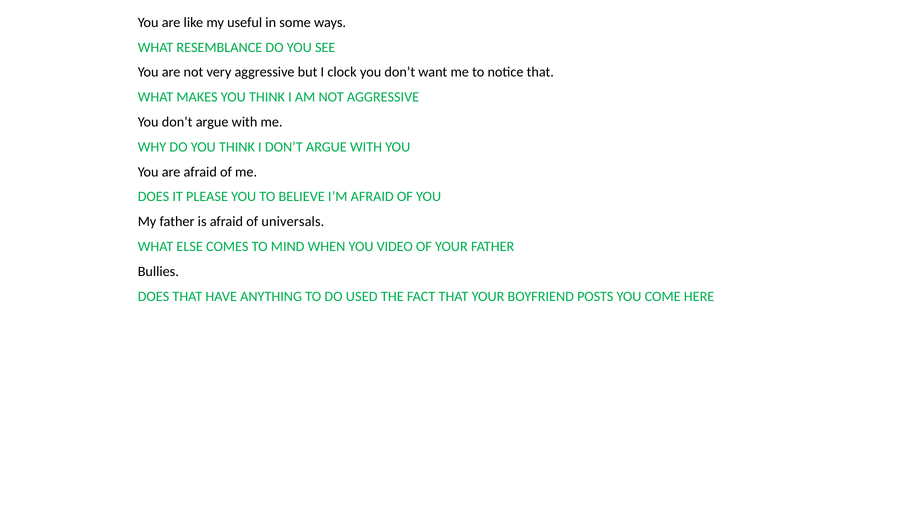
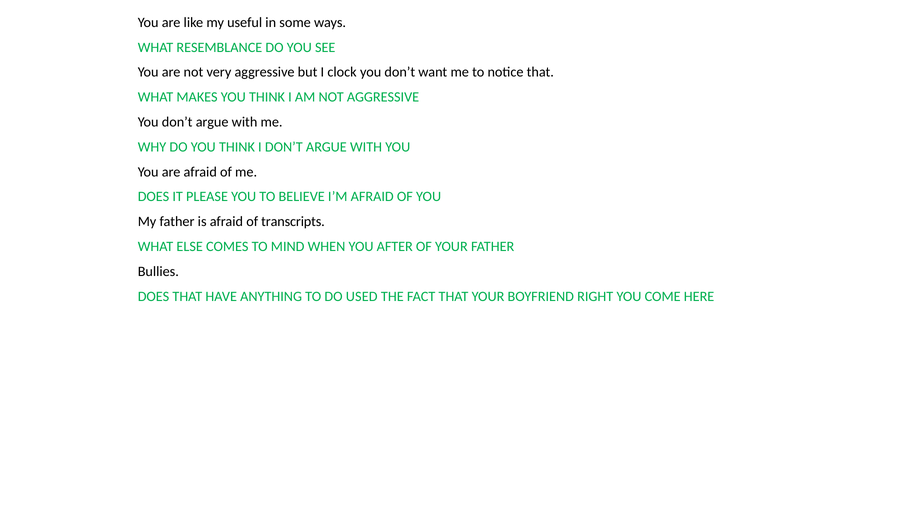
universals: universals -> transcripts (293, 221)
VIDEO: VIDEO -> AFTER (395, 246)
POSTS: POSTS -> RIGHT (595, 296)
